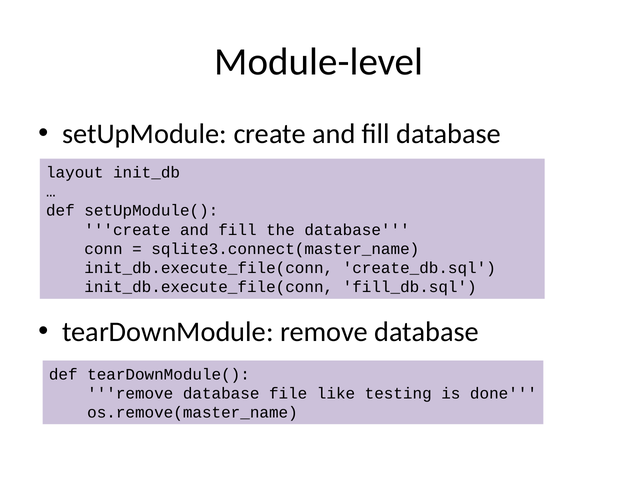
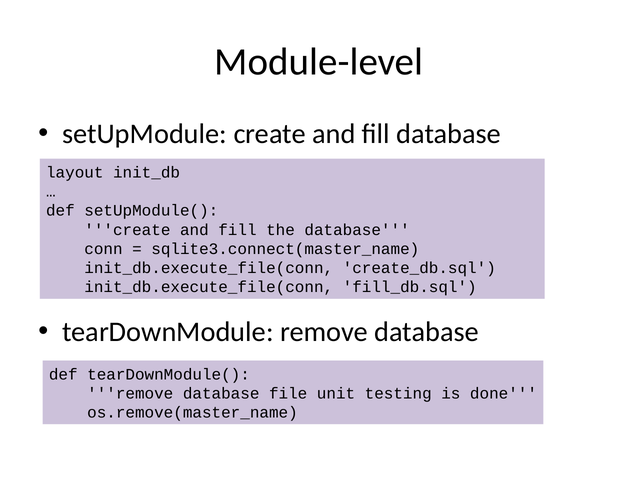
like: like -> unit (336, 394)
